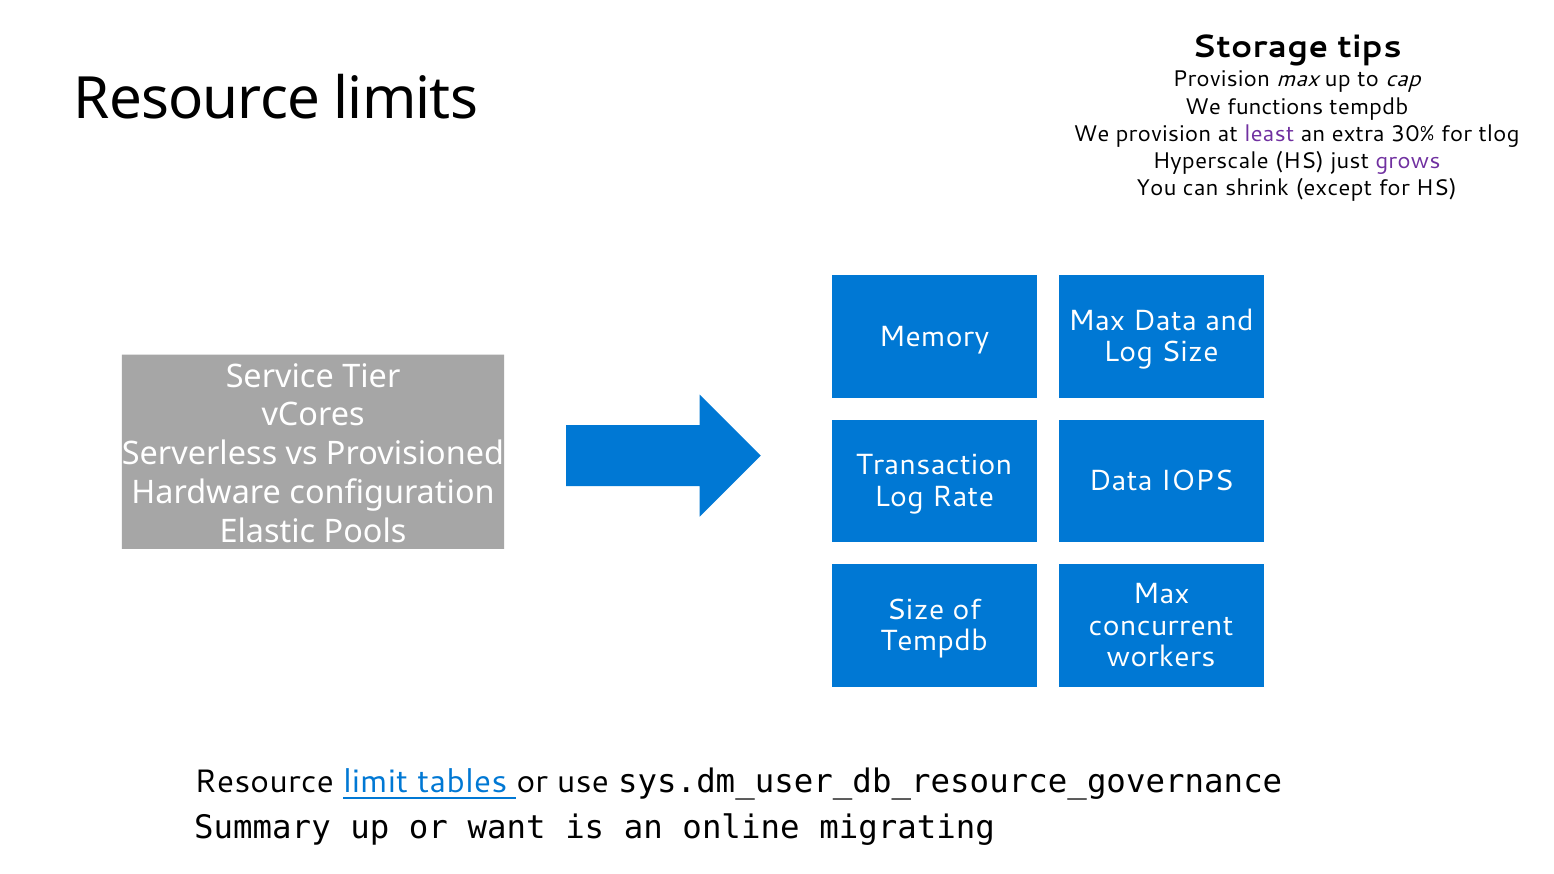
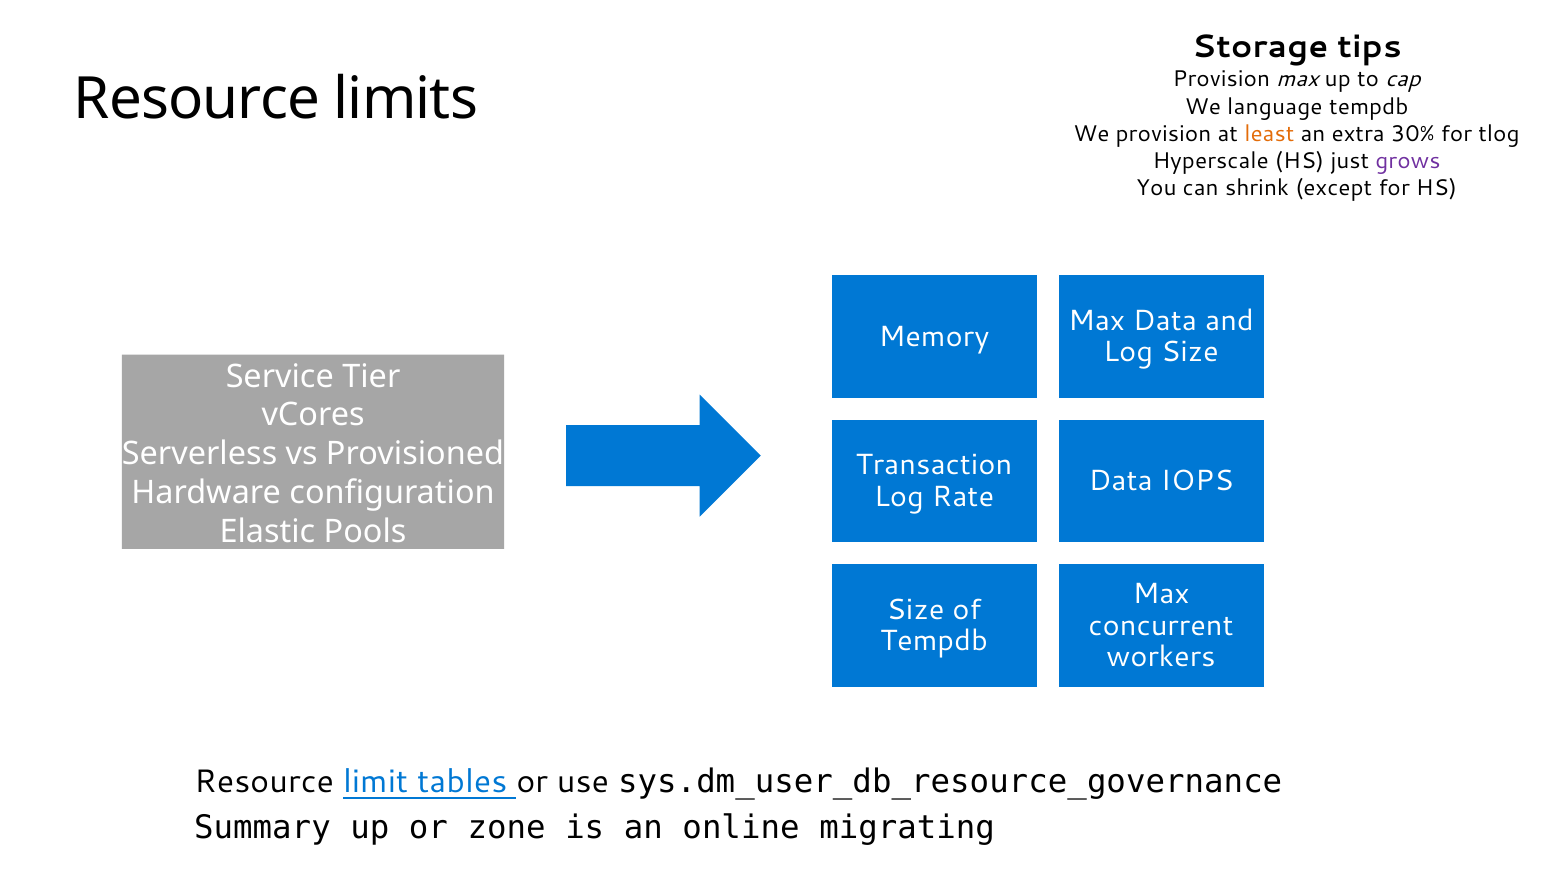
functions: functions -> language (1275, 107)
least colour: purple -> orange (1269, 134)
want: want -> zone (507, 828)
